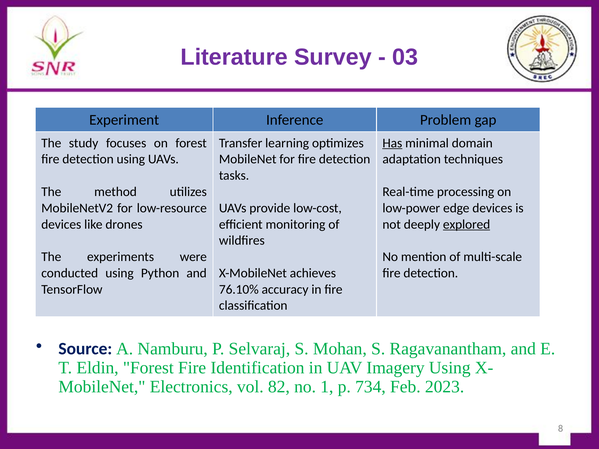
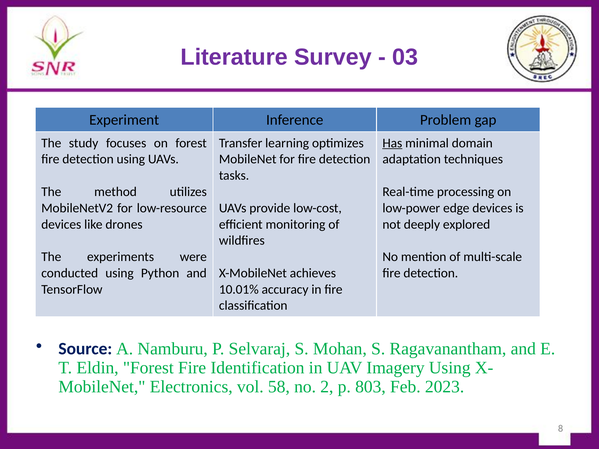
explored underline: present -> none (467, 224)
76.10%: 76.10% -> 10.01% (239, 289)
82: 82 -> 58 (279, 387)
1: 1 -> 2 (327, 387)
734: 734 -> 803 (370, 387)
